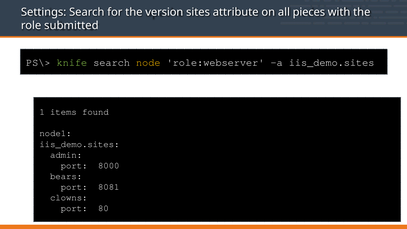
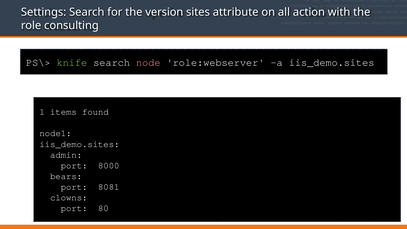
pieces: pieces -> action (309, 12)
submitted: submitted -> consulting (71, 26)
node colour: yellow -> pink (148, 62)
